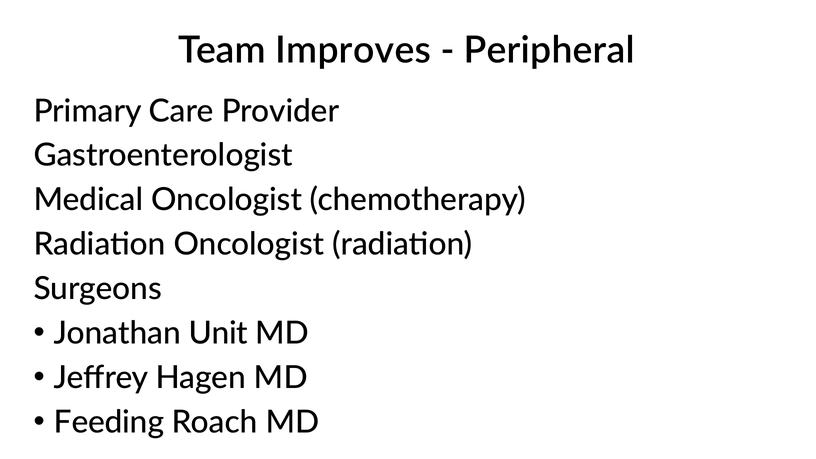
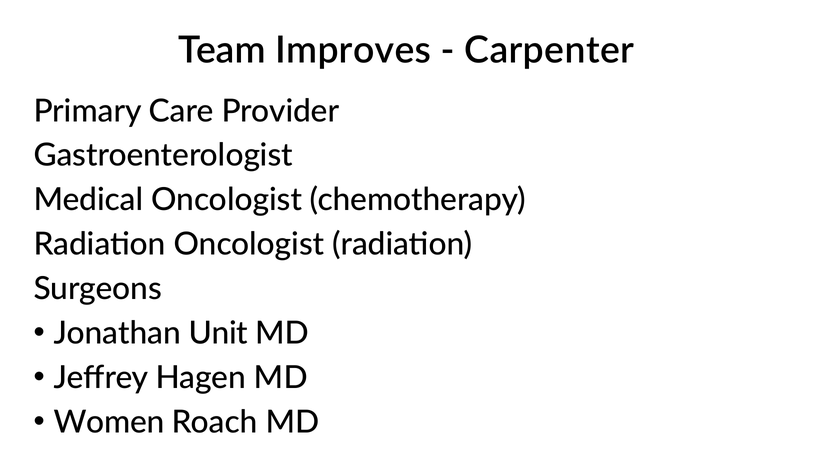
Peripheral: Peripheral -> Carpenter (549, 51)
Feeding: Feeding -> Women (109, 422)
